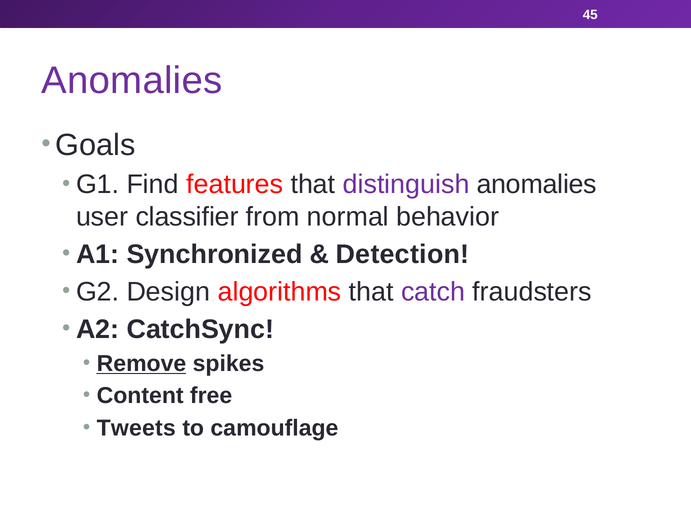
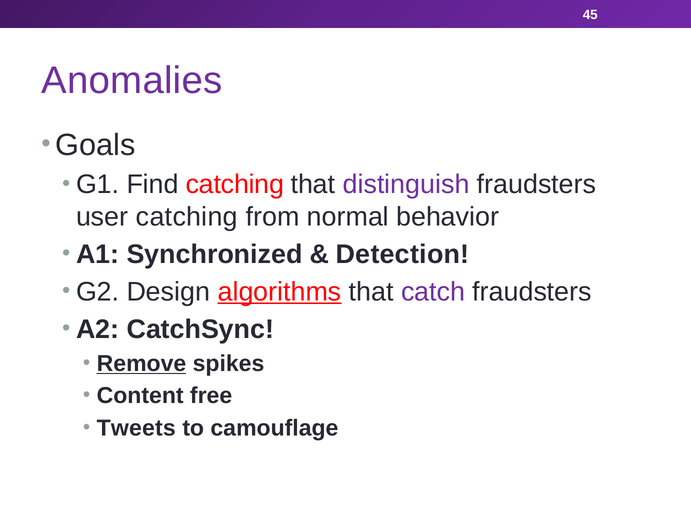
Find features: features -> catching (235, 185)
distinguish anomalies: anomalies -> fraudsters (537, 185)
user classifier: classifier -> catching (187, 217)
algorithms underline: none -> present (280, 292)
